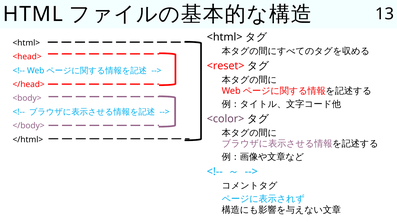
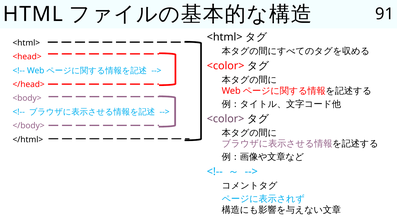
13: 13 -> 91 (385, 14)
<reset>: <reset> -> <color> (226, 66)
